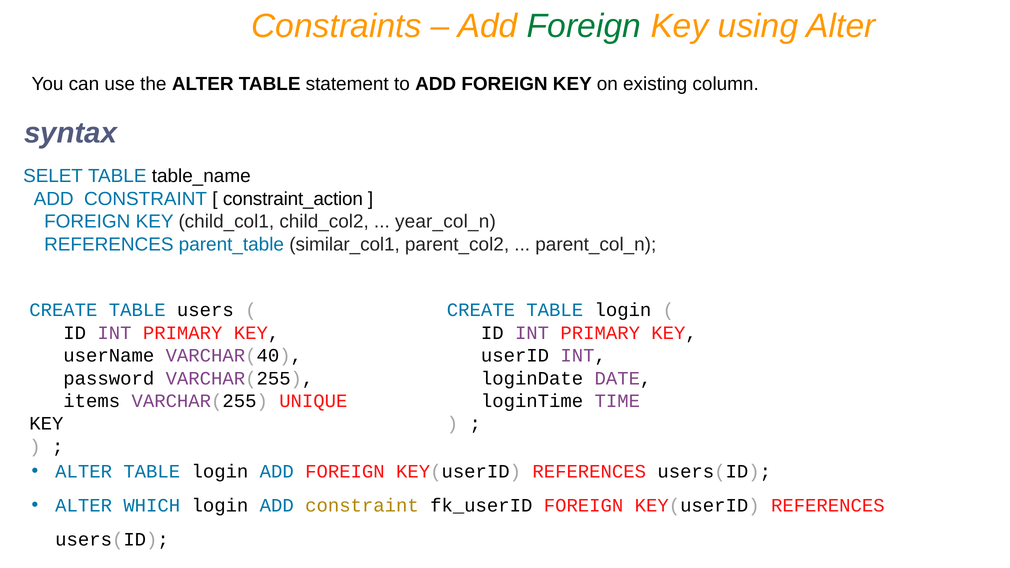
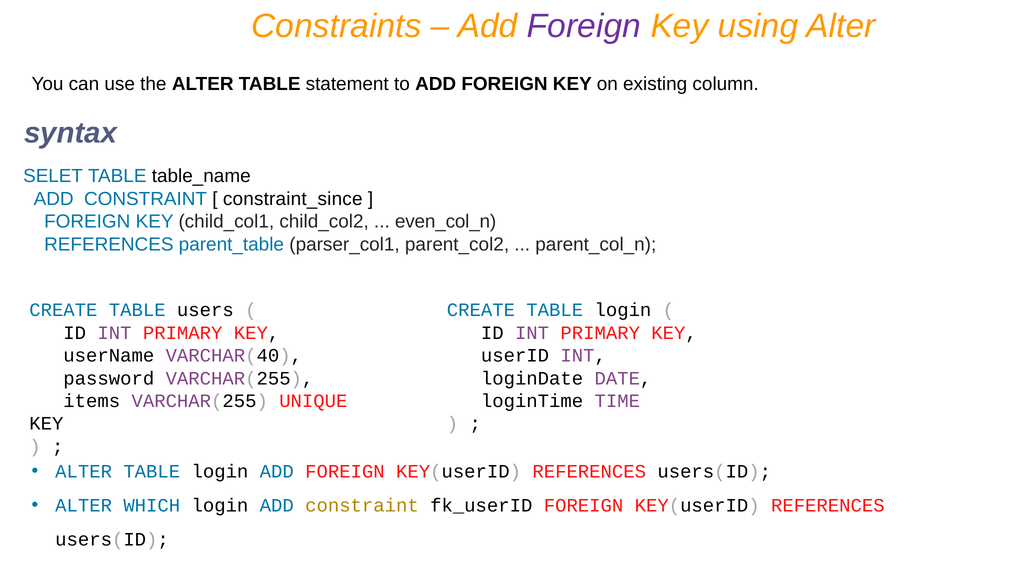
Foreign colour: green -> purple (584, 26)
constraint_action: constraint_action -> constraint_since (293, 199)
year_col_n: year_col_n -> even_col_n (446, 222)
similar_col1: similar_col1 -> parser_col1 (345, 244)
